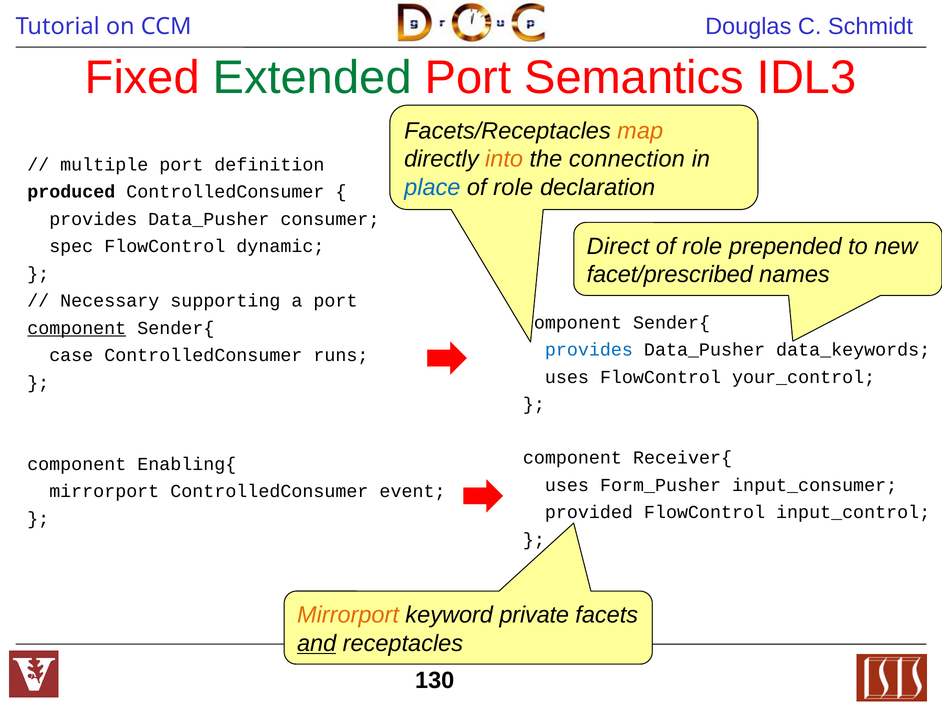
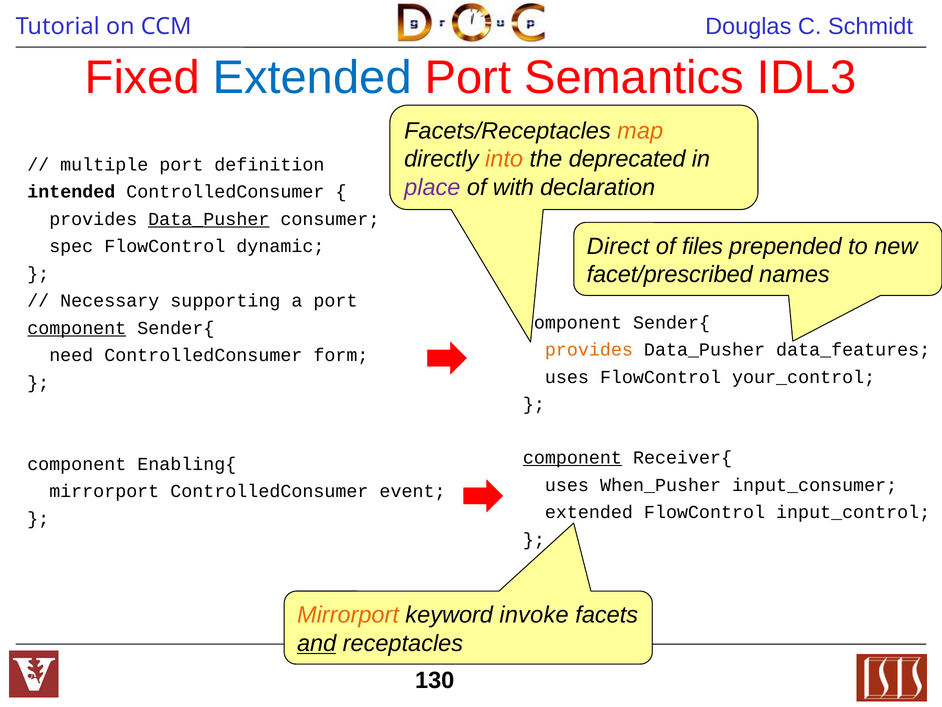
Extended colour: green -> blue (312, 78)
connection: connection -> deprecated (627, 159)
place colour: blue -> purple (432, 187)
role: role -> with (513, 187)
produced: produced -> intended (71, 192)
Data_Pusher underline: none -> present (209, 219)
role: role -> files (702, 246)
provides colour: blue -> orange (589, 350)
data_keywords: data_keywords -> data_features (853, 350)
case: case -> need (71, 355)
runs: runs -> form (341, 355)
component underline: none -> present (572, 457)
Form_Pusher: Form_Pusher -> When_Pusher (661, 485)
provided: provided -> extended (589, 512)
private: private -> invoke (534, 615)
